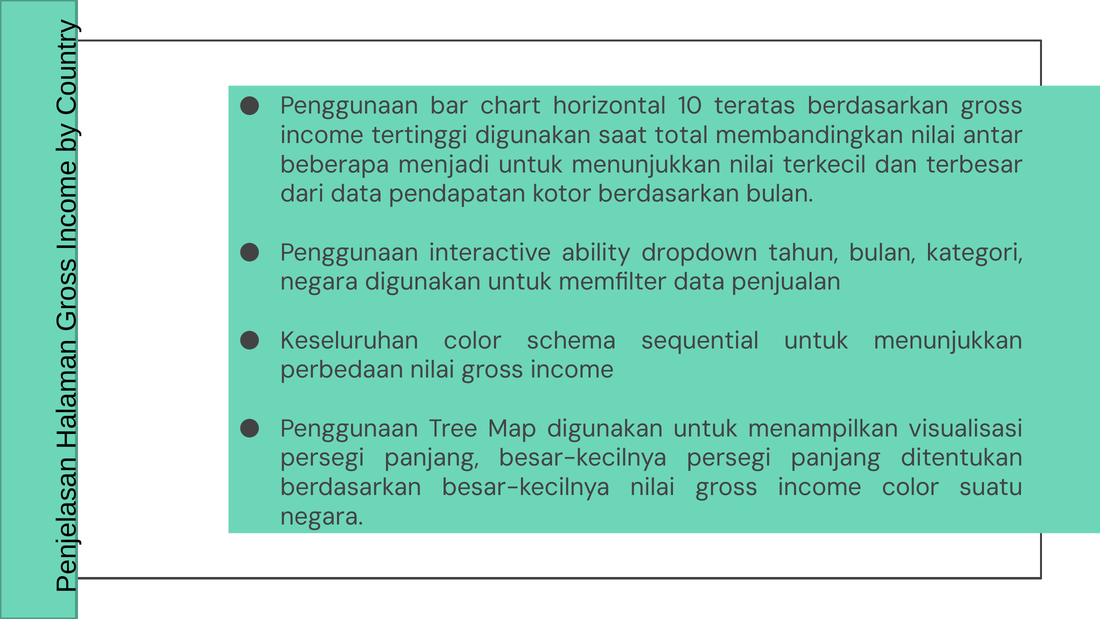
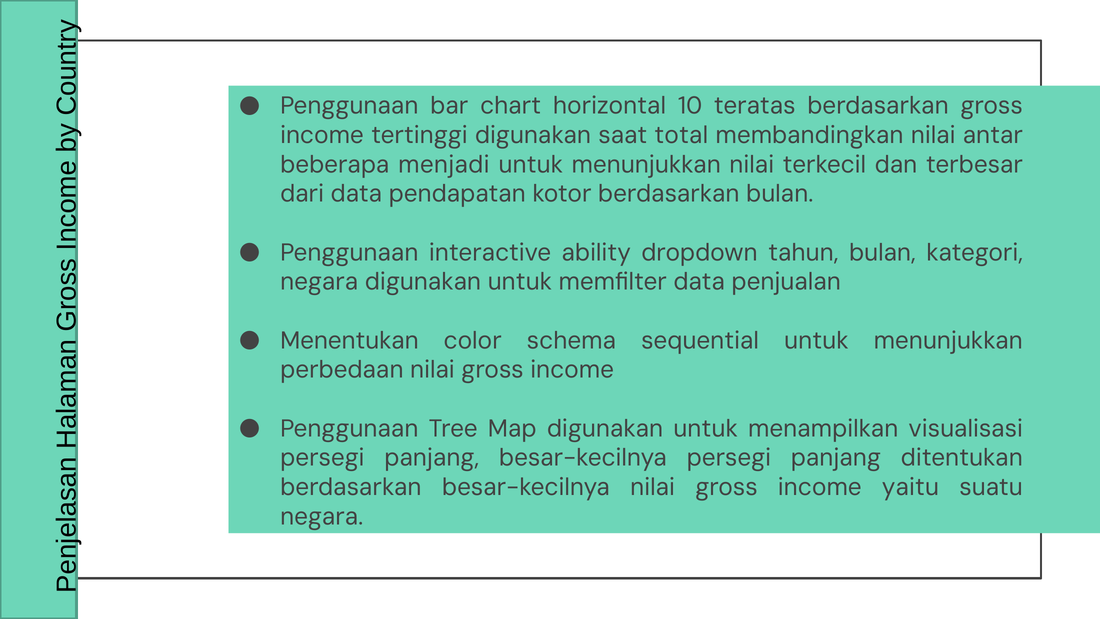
Keseluruhan: Keseluruhan -> Menentukan (350, 340)
income color: color -> yaitu (910, 487)
